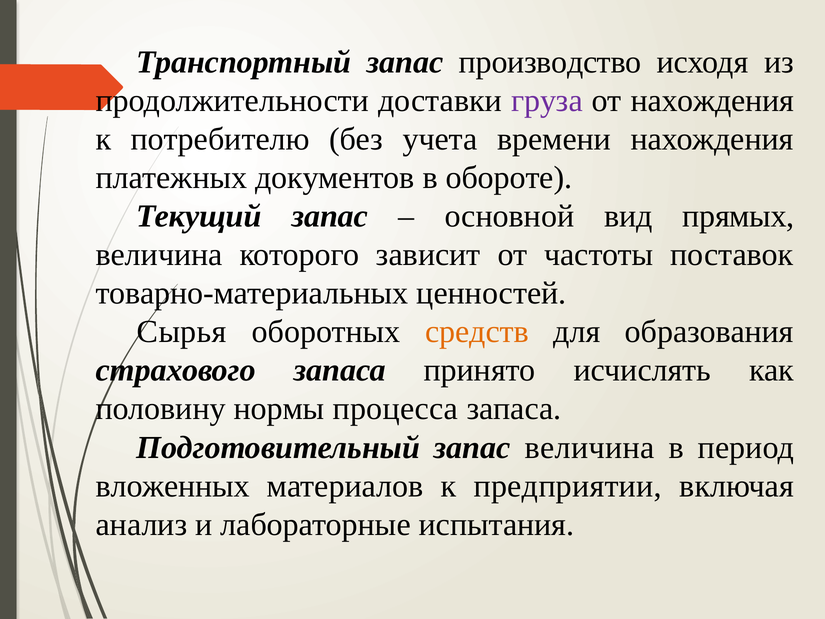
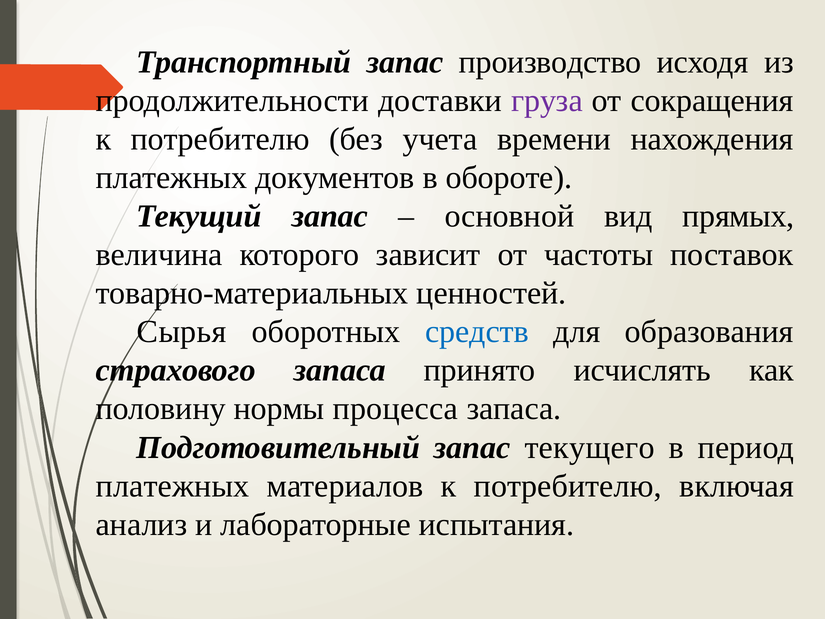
от нахождения: нахождения -> сокращения (712, 101)
средств colour: orange -> blue (477, 332)
запас величина: величина -> текущего (590, 447)
вложенных: вложенных -> платежных (173, 486)
материалов к предприятии: предприятии -> потребителю (568, 486)
